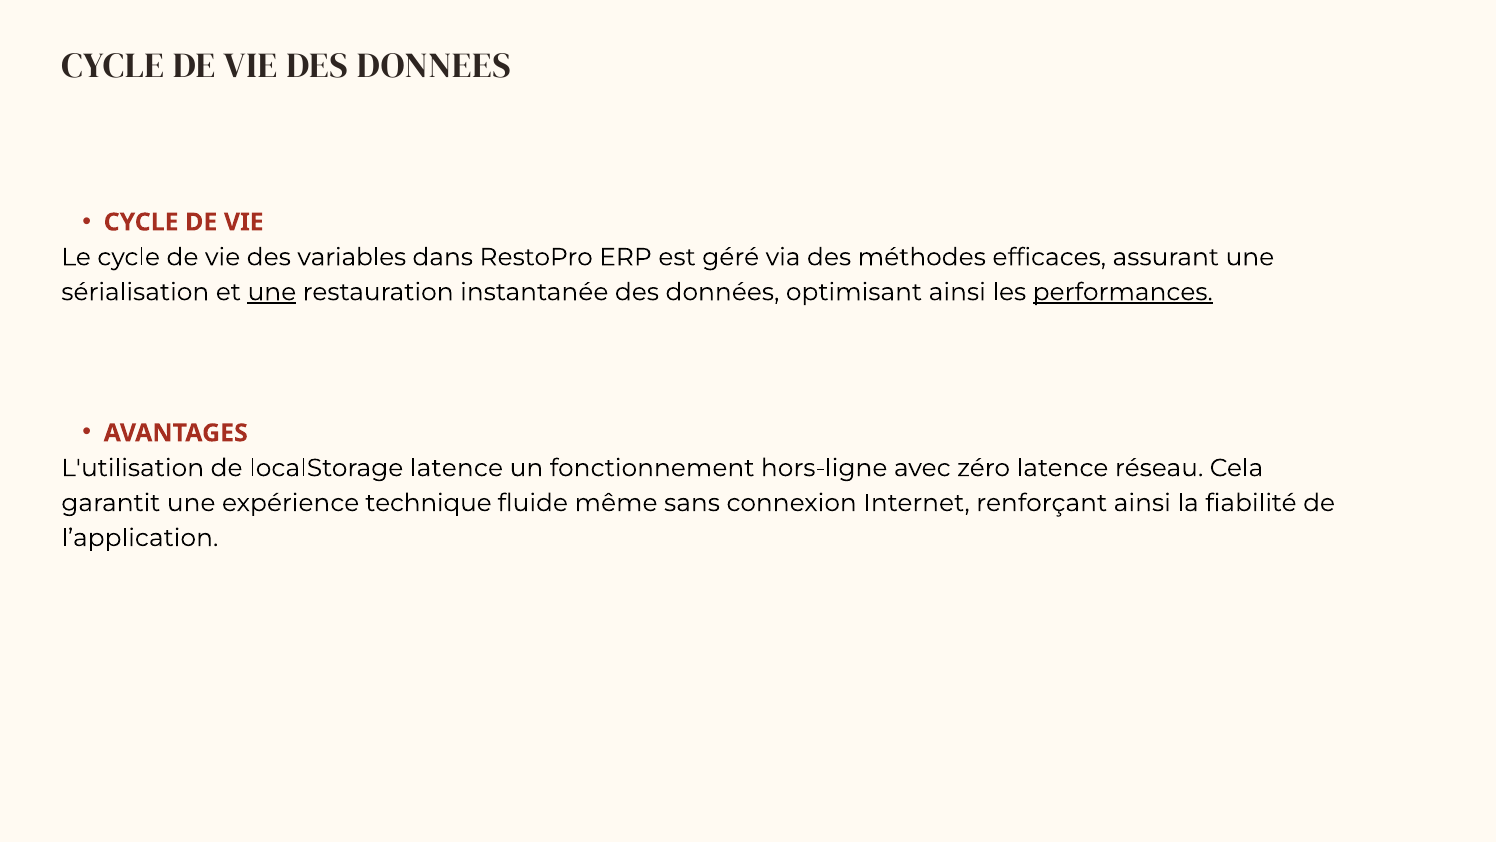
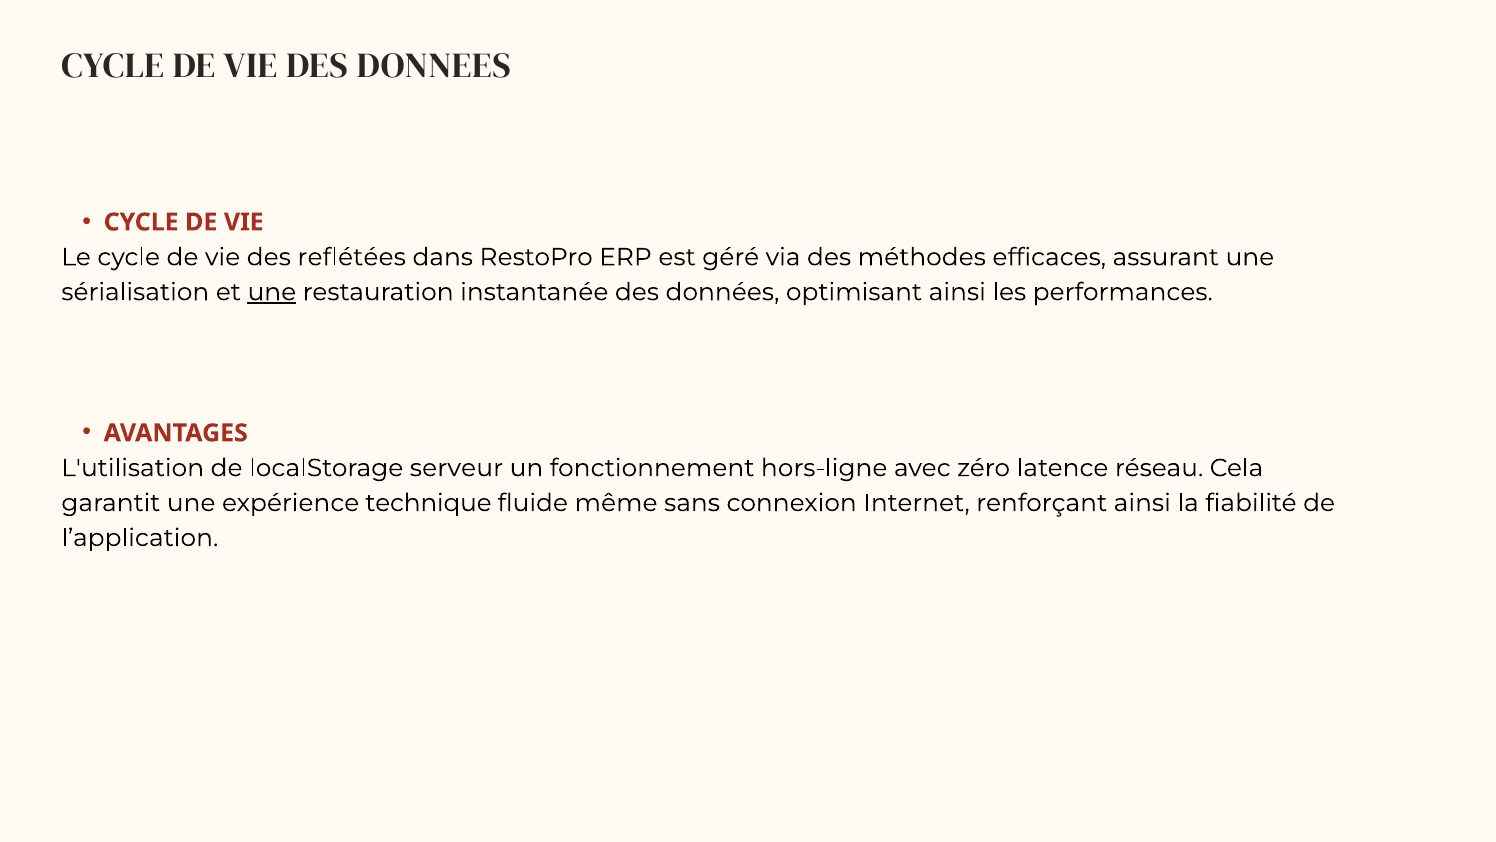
variables: variables -> reflétées (352, 257)
performances underline: present -> none (1123, 292)
localStorage latence: latence -> serveur (456, 468)
